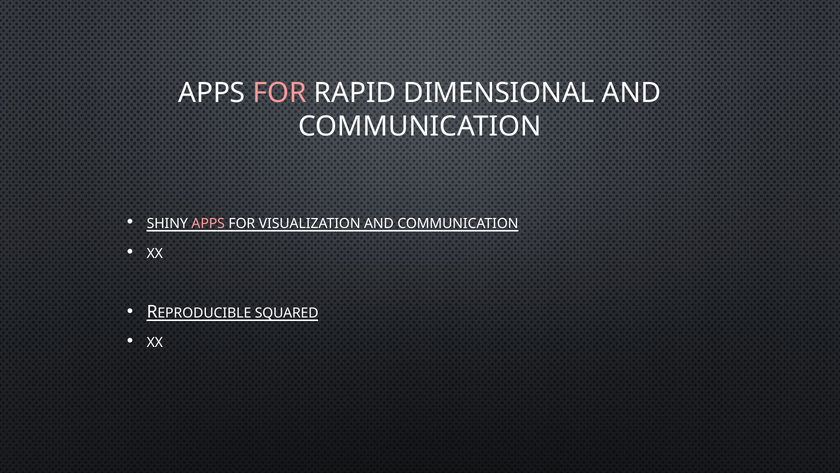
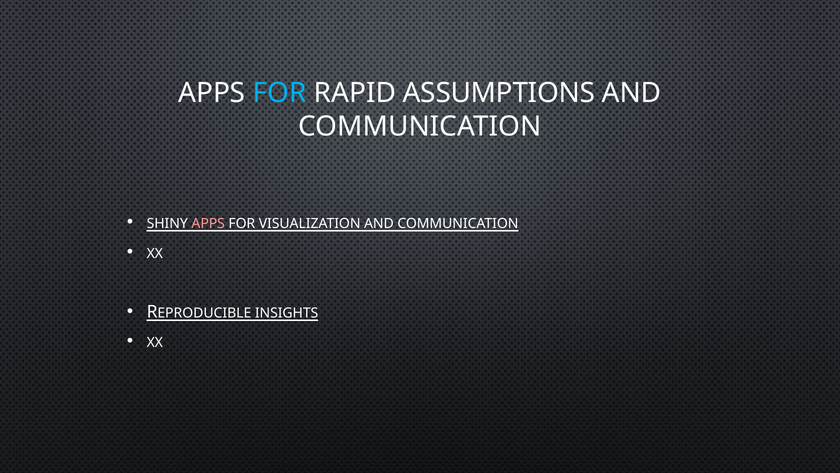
FOR colour: pink -> light blue (280, 93)
DIMENSIONAL: DIMENSIONAL -> ASSUMPTIONS (499, 93)
SQUARED: SQUARED -> INSIGHTS (287, 313)
